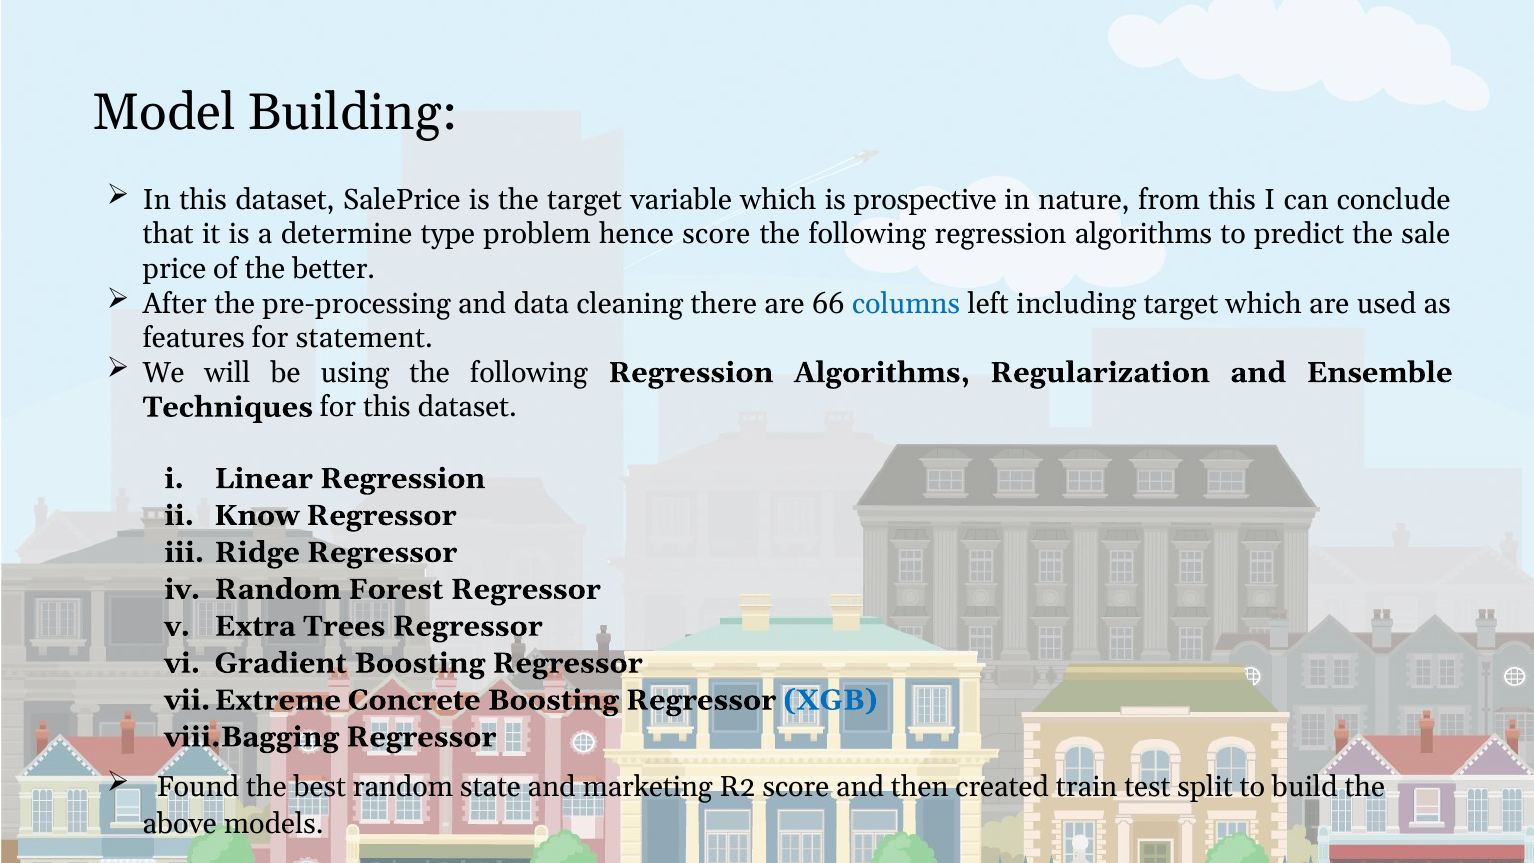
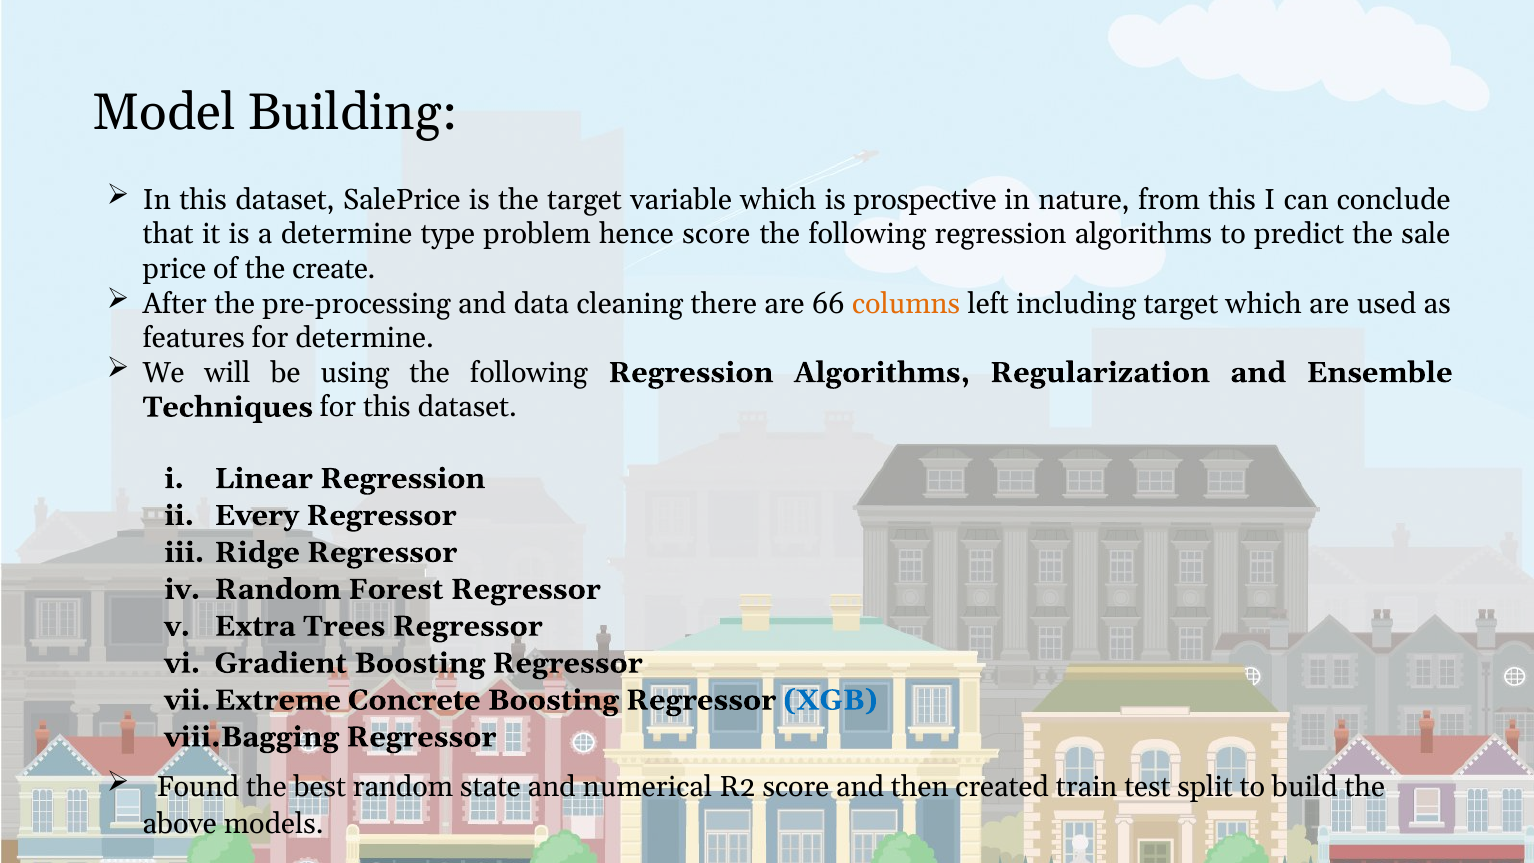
better: better -> create (334, 269)
columns colour: blue -> orange (906, 303)
for statement: statement -> determine (365, 338)
Know: Know -> Every (257, 515)
marketing: marketing -> numerical (647, 787)
